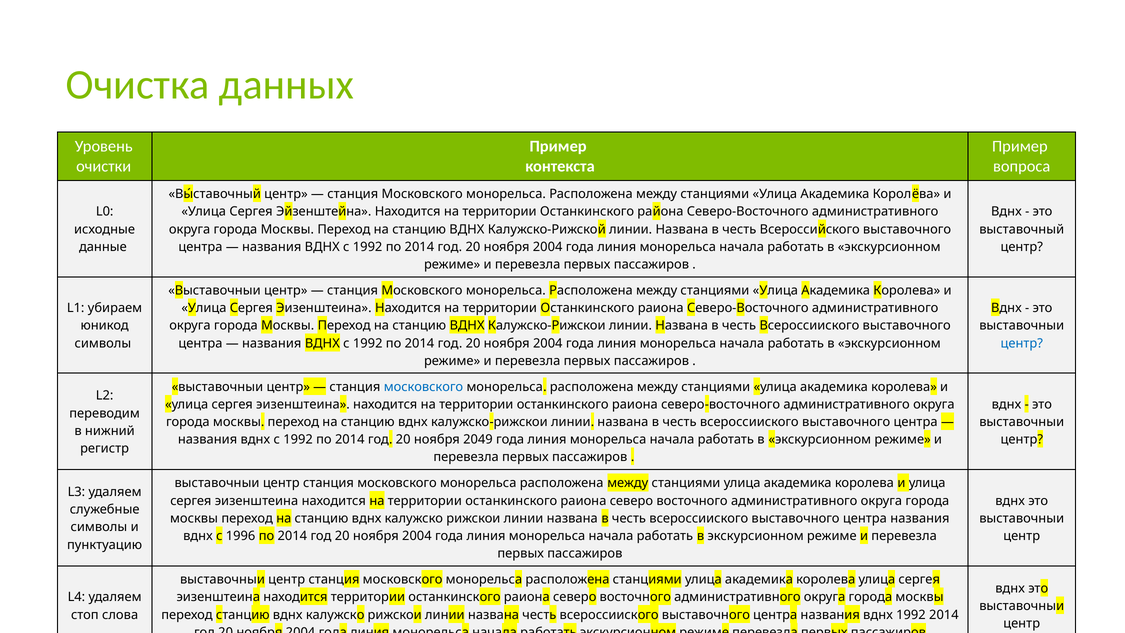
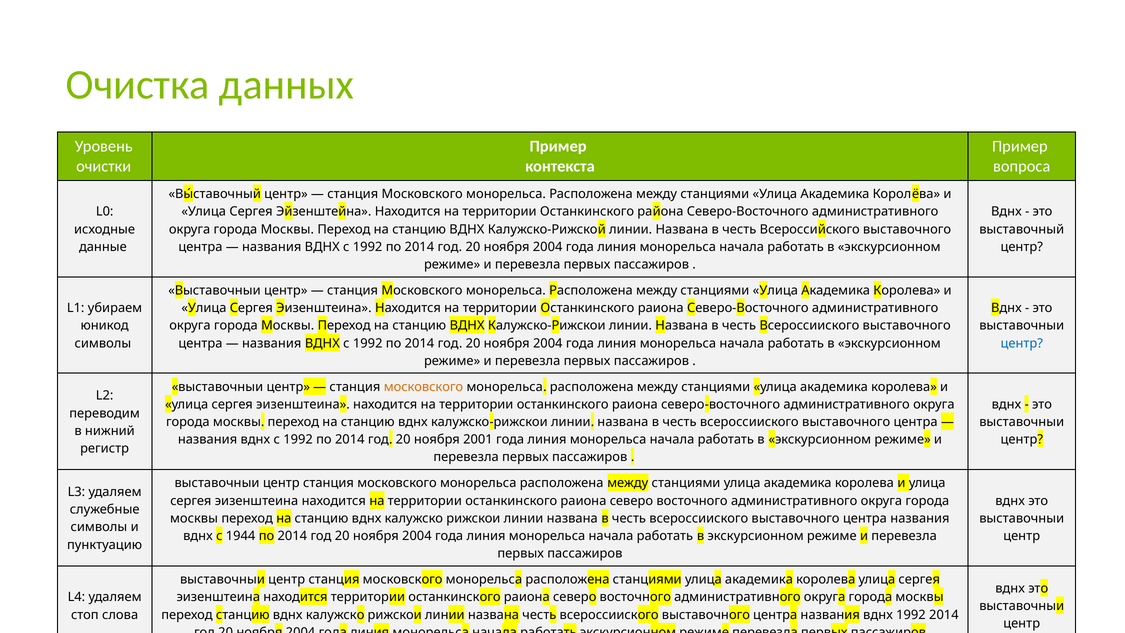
московского colour: blue -> orange (423, 387)
2049: 2049 -> 2001 (478, 439)
1996: 1996 -> 1944 (241, 536)
